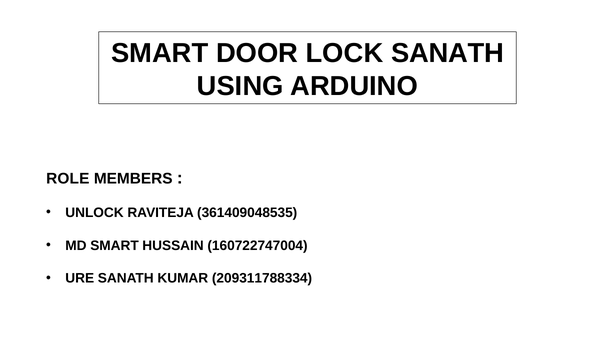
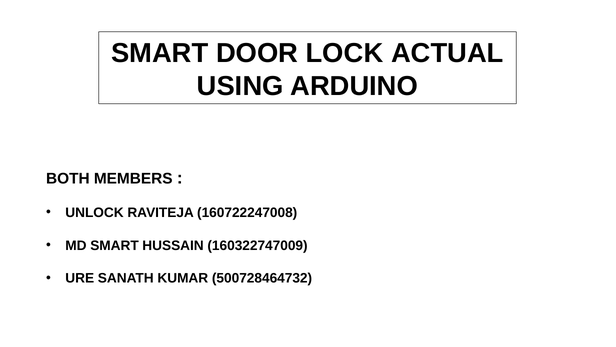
LOCK SANATH: SANATH -> ACTUAL (447, 53)
ROLE: ROLE -> BOTH (68, 178)
361409048535: 361409048535 -> 160722247008 (247, 212)
160722747004: 160722747004 -> 160322747009 (258, 245)
209311788334: 209311788334 -> 500728464732 (262, 278)
